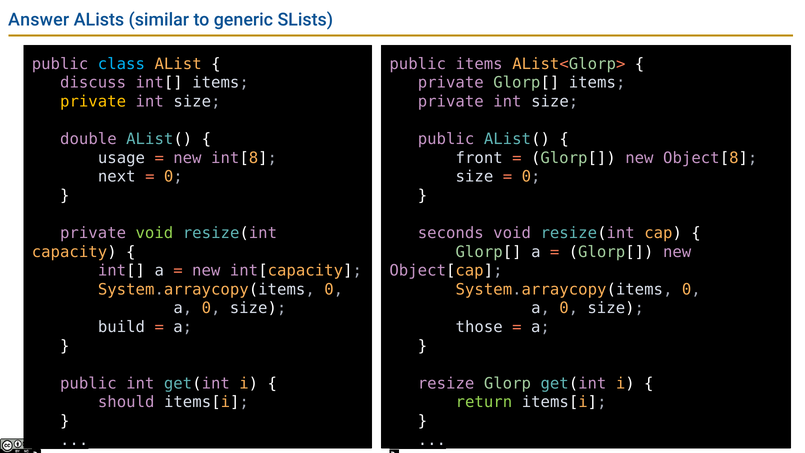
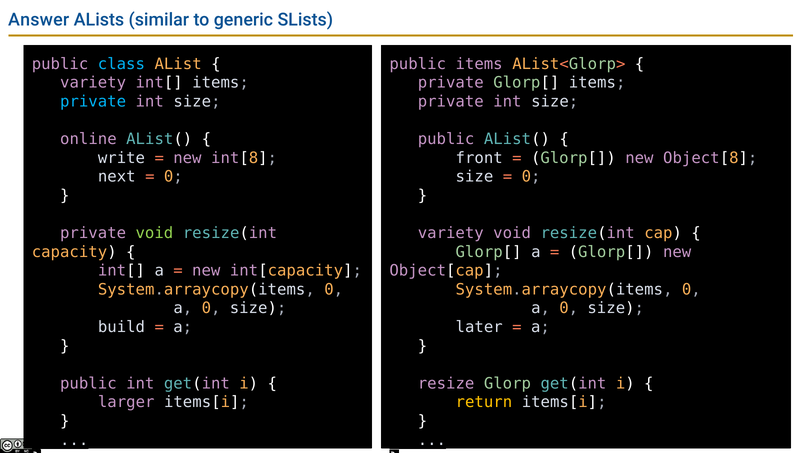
discuss: discuss -> variety (93, 83)
private colour: yellow -> light blue (93, 101)
double: double -> online (88, 139)
usage: usage -> write (121, 158)
seconds: seconds -> variety (451, 233)
those: those -> later (479, 327)
should: should -> larger (126, 402)
return colour: light green -> yellow (484, 402)
